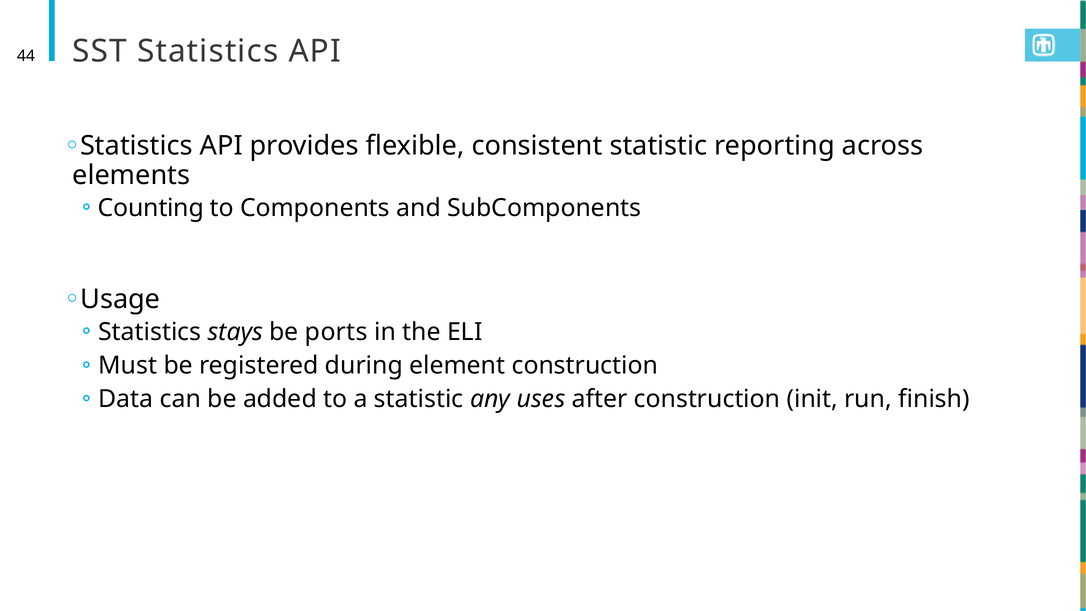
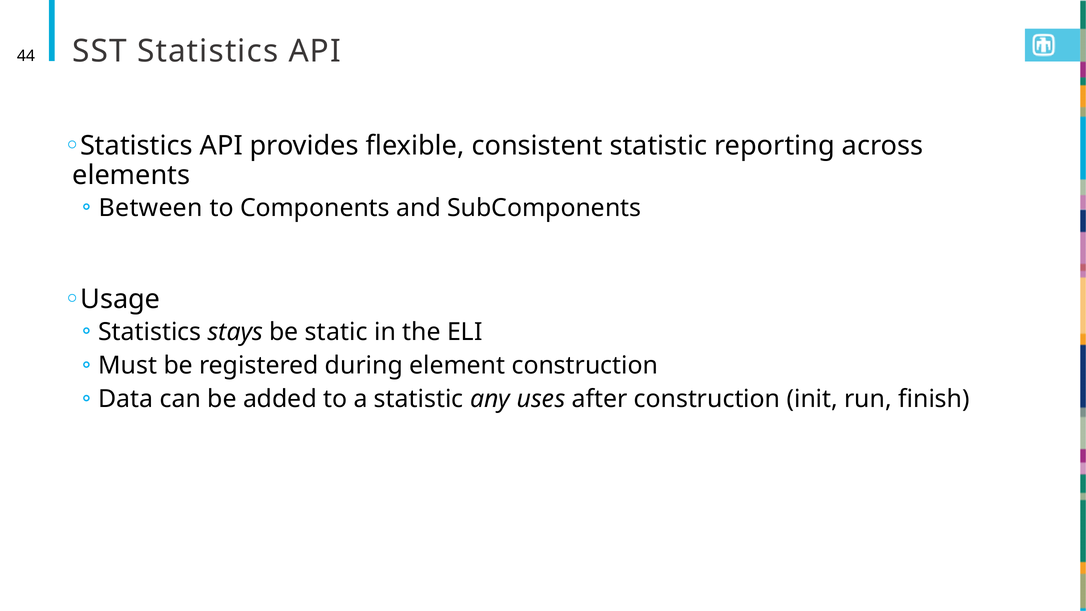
Counting: Counting -> Between (151, 208)
ports: ports -> static (336, 332)
